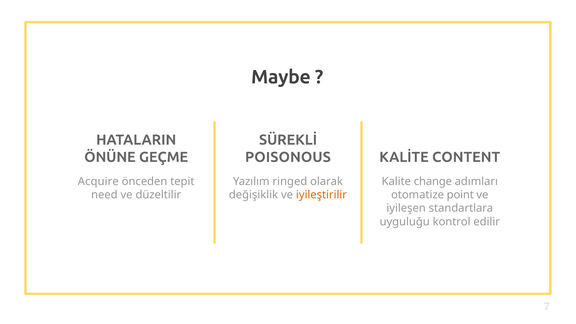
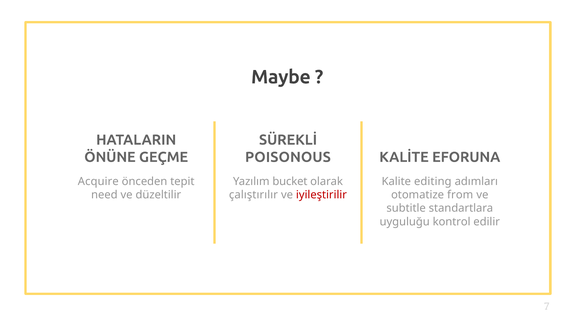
CONTENT: CONTENT -> EFORUNA (466, 157)
ringed: ringed -> bucket (290, 181)
change: change -> editing (433, 181)
değişiklik: değişiklik -> çalıştırılır (253, 195)
iyileştirilir colour: orange -> red (321, 195)
point: point -> from (460, 195)
iyileşen: iyileşen -> subtitle (406, 208)
